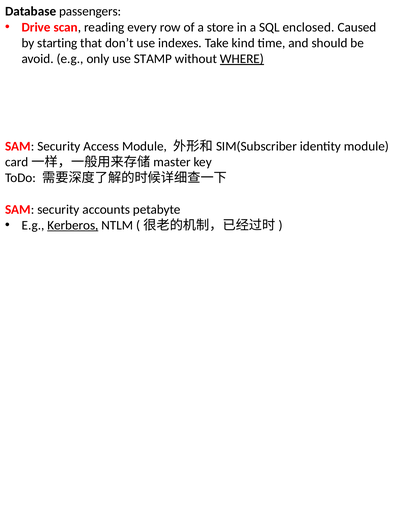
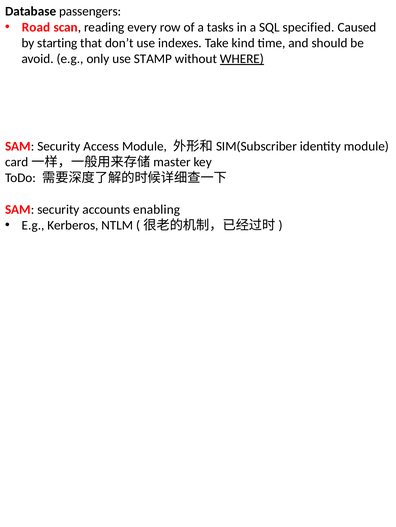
Drive: Drive -> Road (36, 27)
store: store -> tasks (220, 27)
enclosed: enclosed -> specified (309, 27)
petabyte: petabyte -> enabling (157, 210)
Kerberos underline: present -> none (73, 226)
